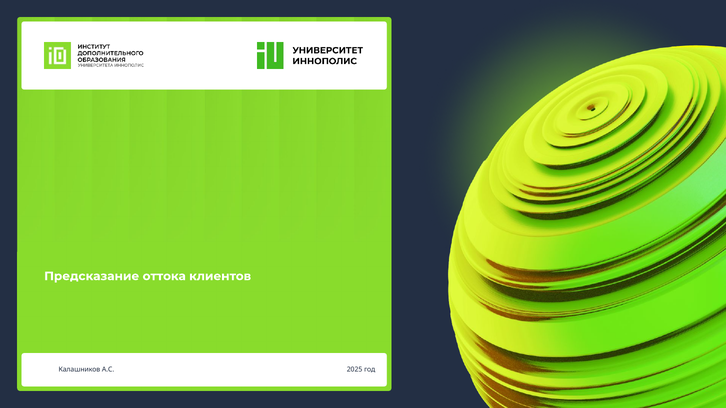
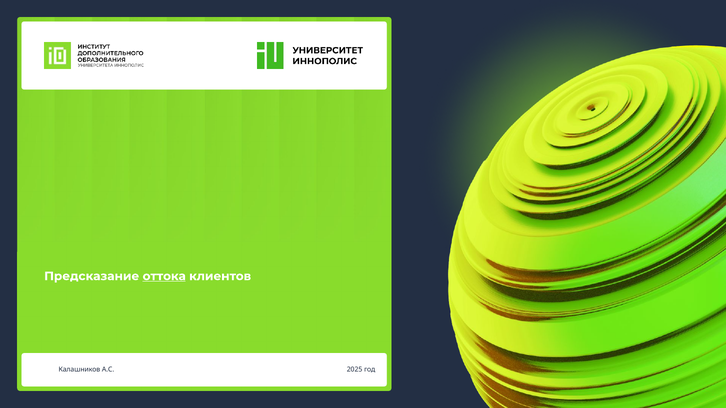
оттока underline: none -> present (164, 276)
